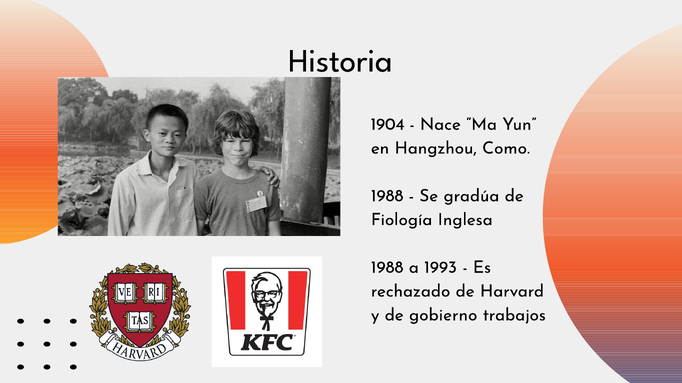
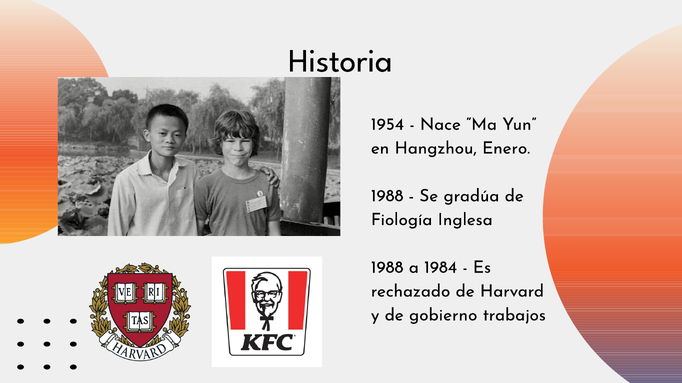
1904: 1904 -> 1954 (387, 124)
Como: Como -> Enero (506, 148)
1993: 1993 -> 1984 (441, 268)
